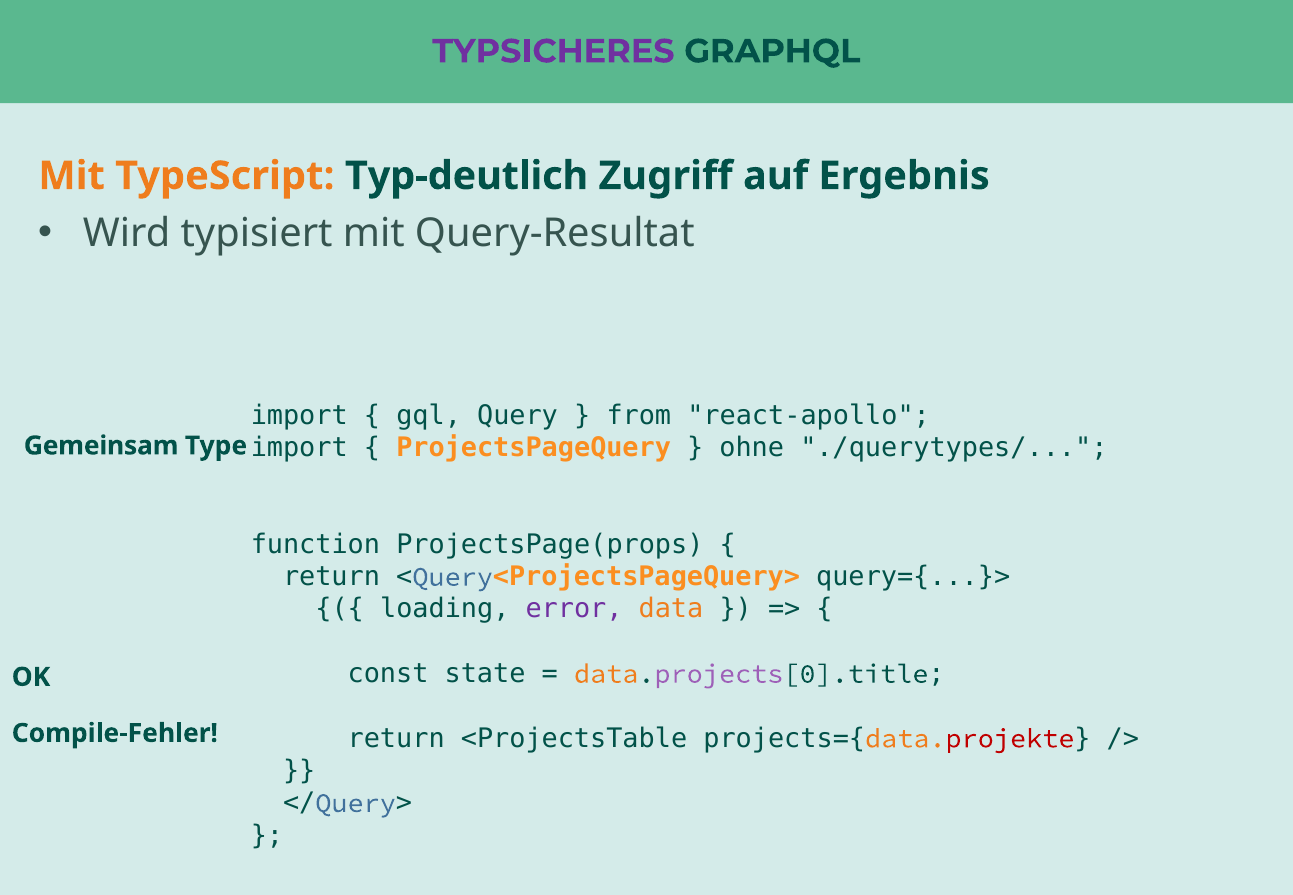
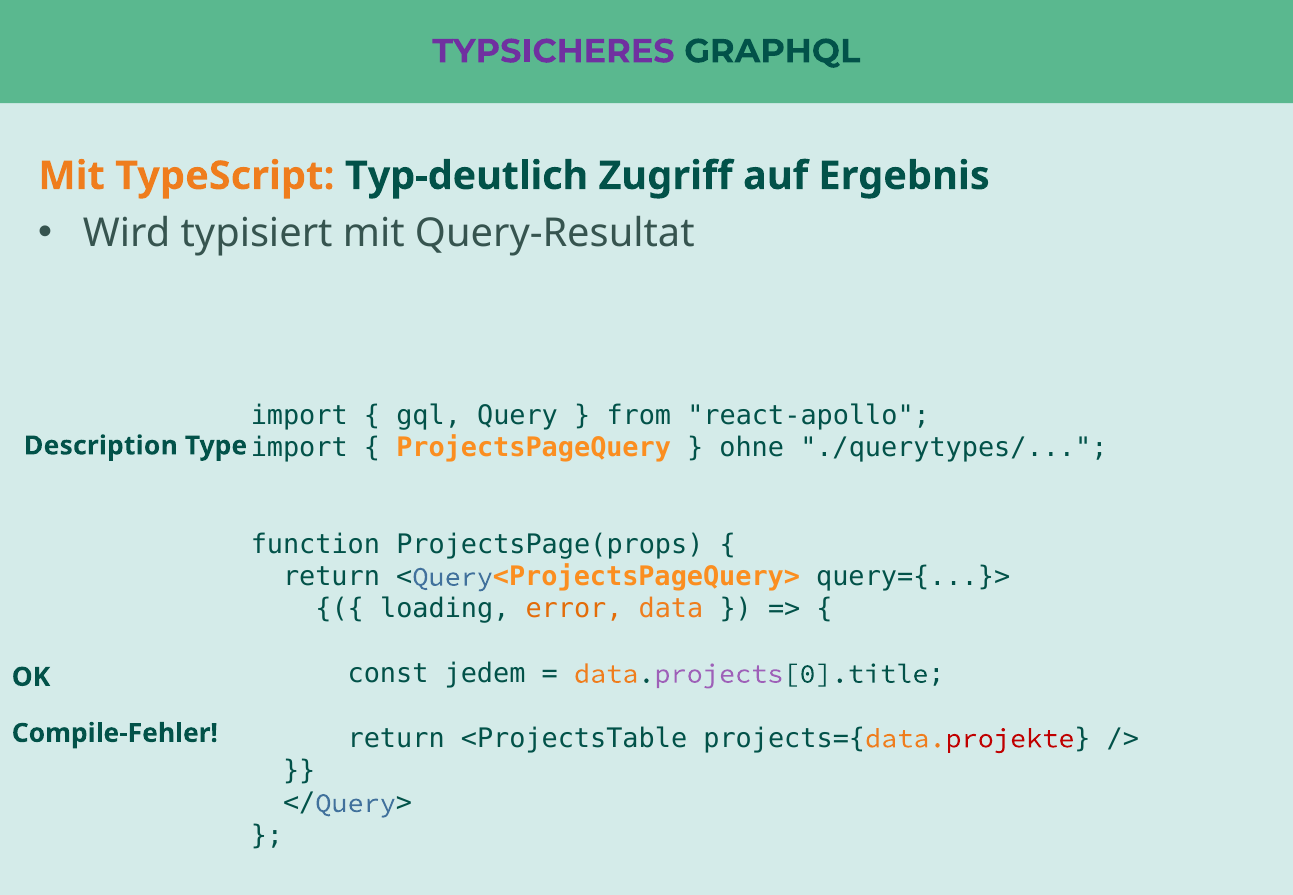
Gemeinsam: Gemeinsam -> Description (101, 446)
error colour: purple -> orange (574, 609)
state: state -> jedem (485, 674)
